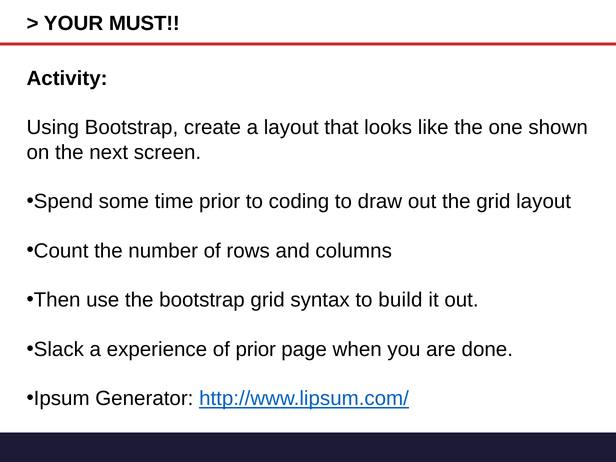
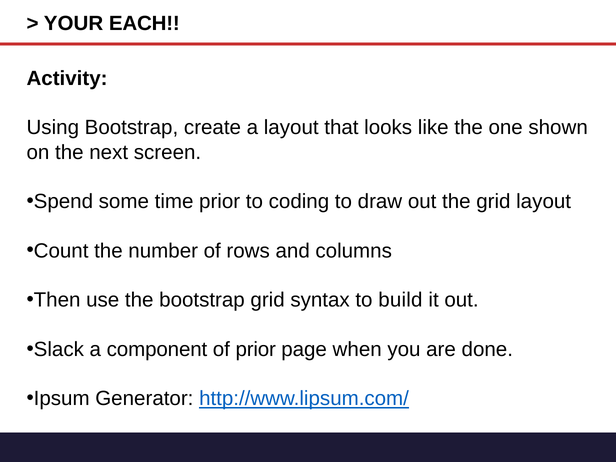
MUST: MUST -> EACH (144, 23)
experience: experience -> component (157, 349)
